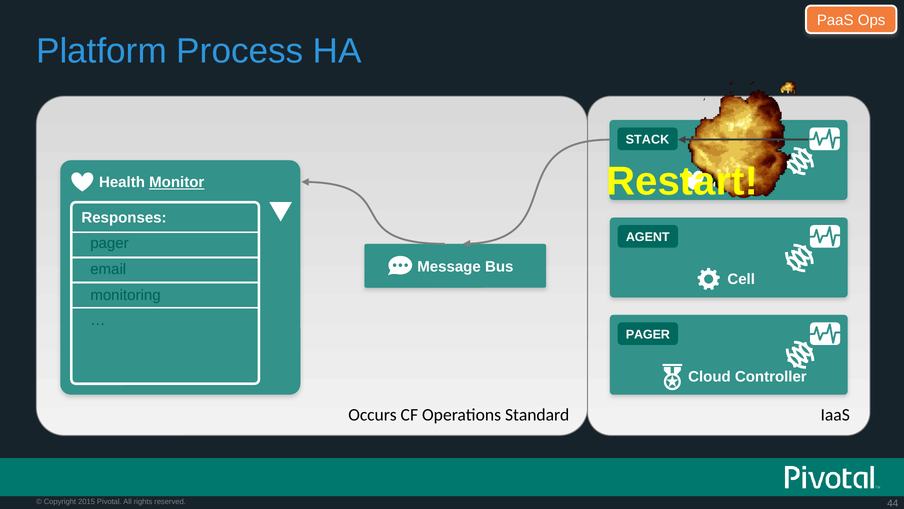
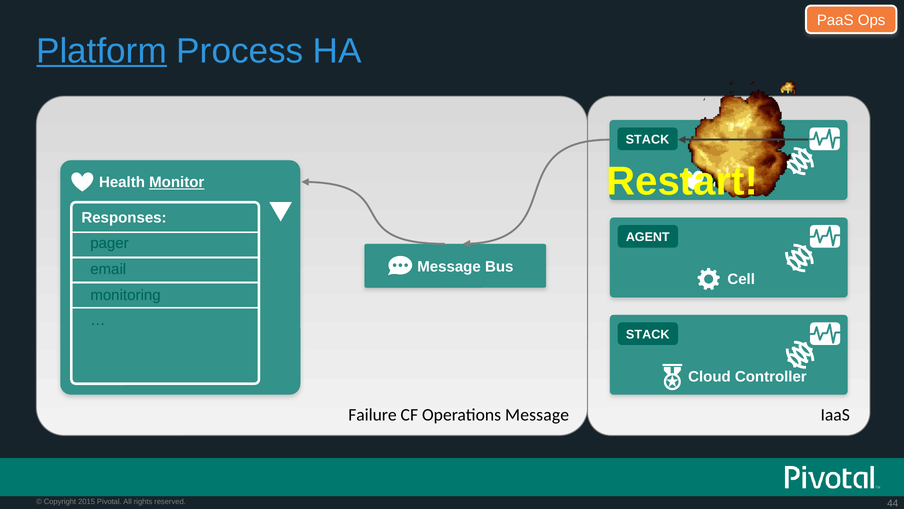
Platform underline: none -> present (102, 51)
PAGER: PAGER -> STACK (648, 334)
Occurs: Occurs -> Failure (372, 415)
Operations Standard: Standard -> Message (537, 415)
